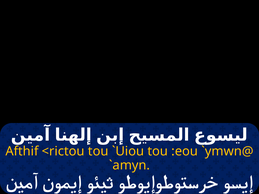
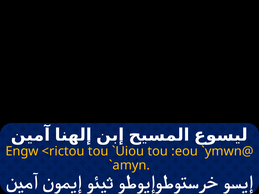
Afthif: Afthif -> Engw (22, 151)
